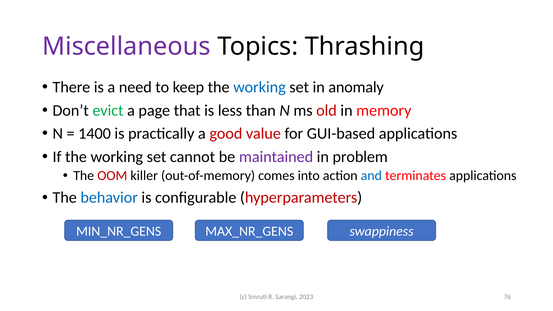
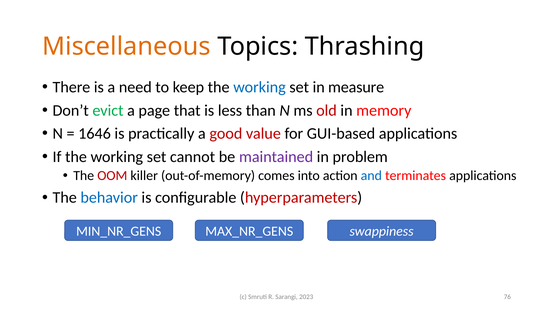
Miscellaneous colour: purple -> orange (126, 46)
anomaly: anomaly -> measure (356, 87)
1400: 1400 -> 1646 (95, 134)
